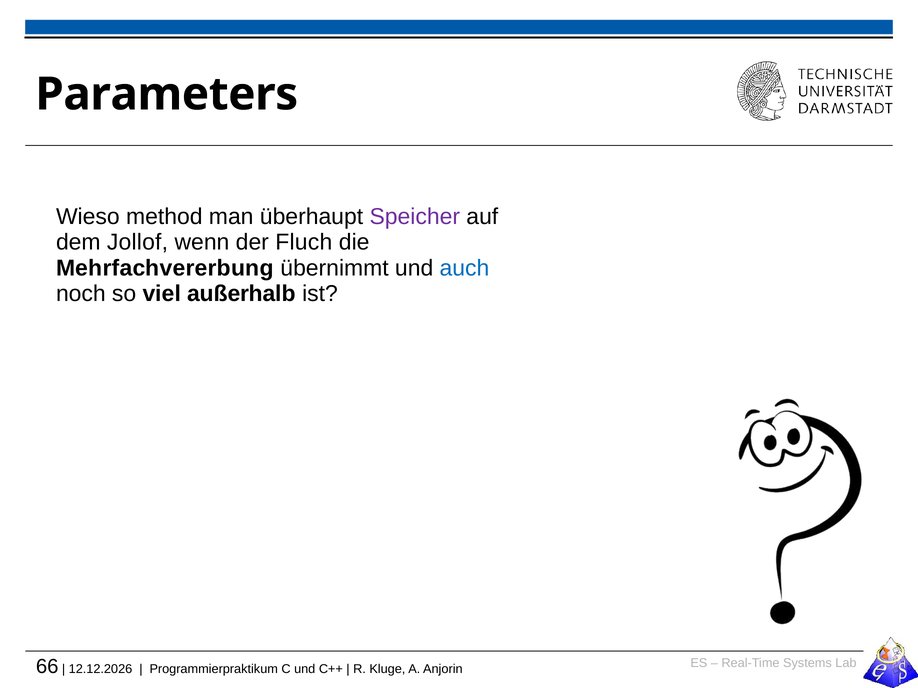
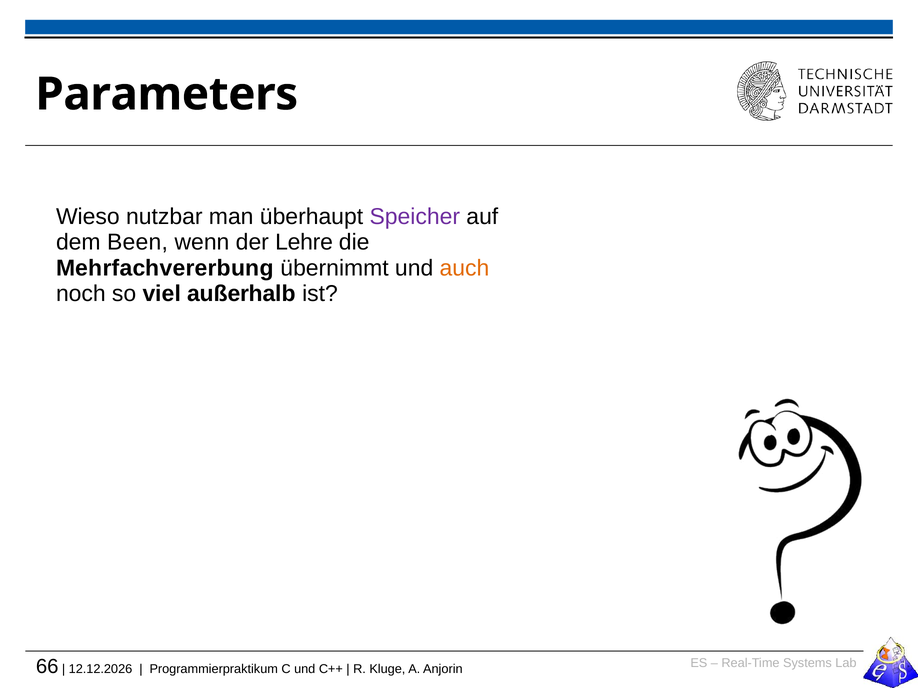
method: method -> nutzbar (164, 217)
Jollof: Jollof -> Been (137, 243)
Fluch: Fluch -> Lehre (304, 243)
auch colour: blue -> orange (464, 268)
